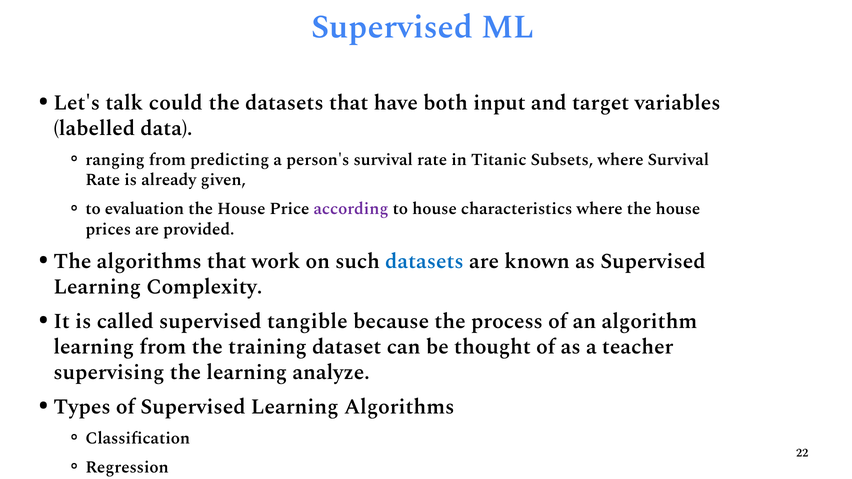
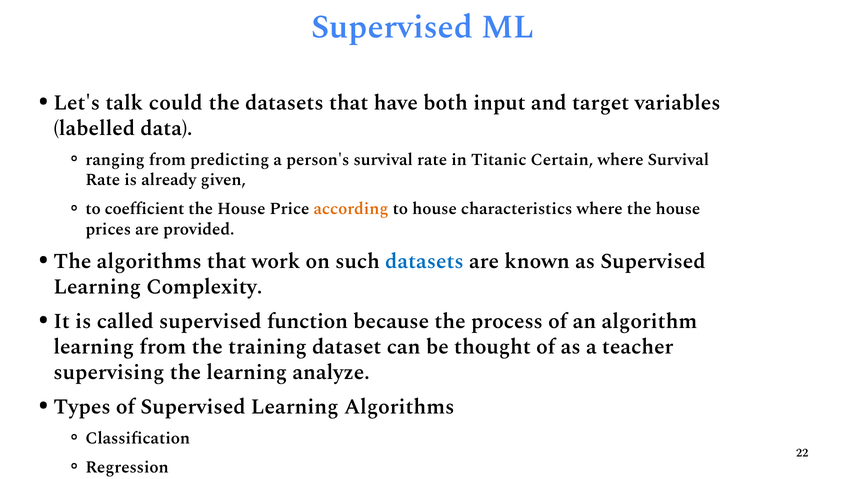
Subsets: Subsets -> Certain (562, 160)
evaluation: evaluation -> coefficient (145, 209)
according colour: purple -> orange (351, 209)
tangible: tangible -> function (307, 321)
